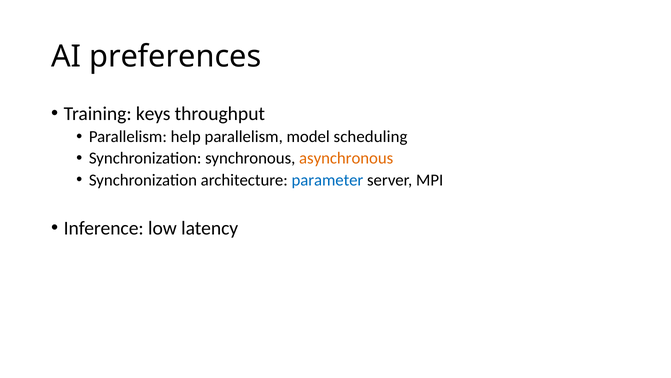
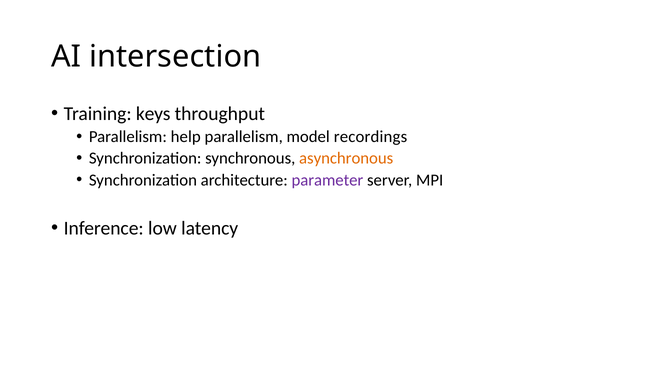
preferences: preferences -> intersection (175, 56)
scheduling: scheduling -> recordings (371, 137)
parameter colour: blue -> purple (327, 180)
